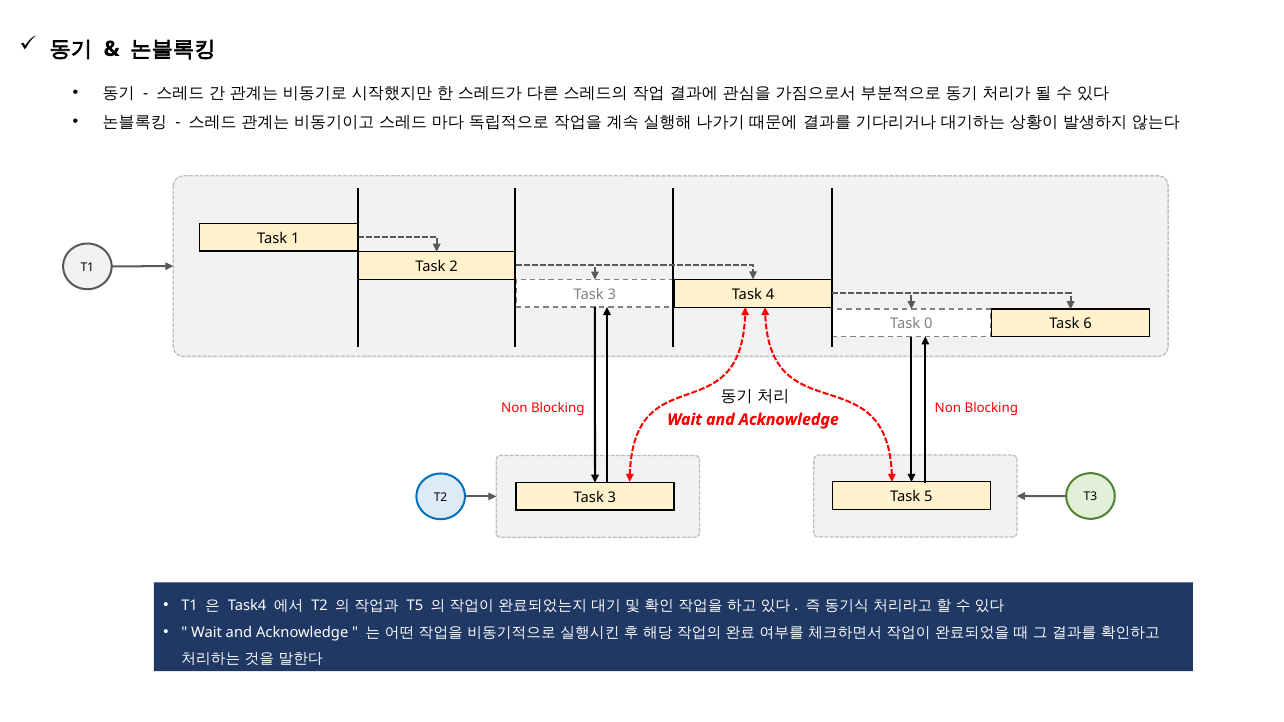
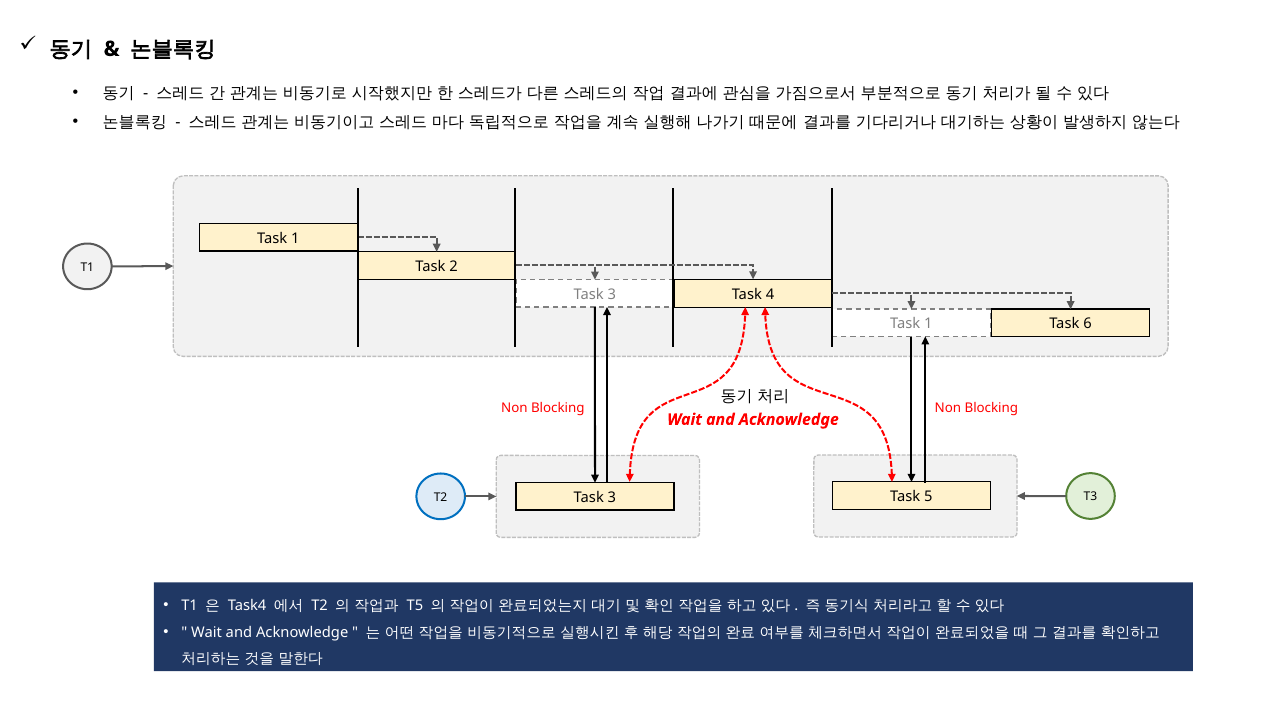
0: 0 -> 1 (928, 324)
